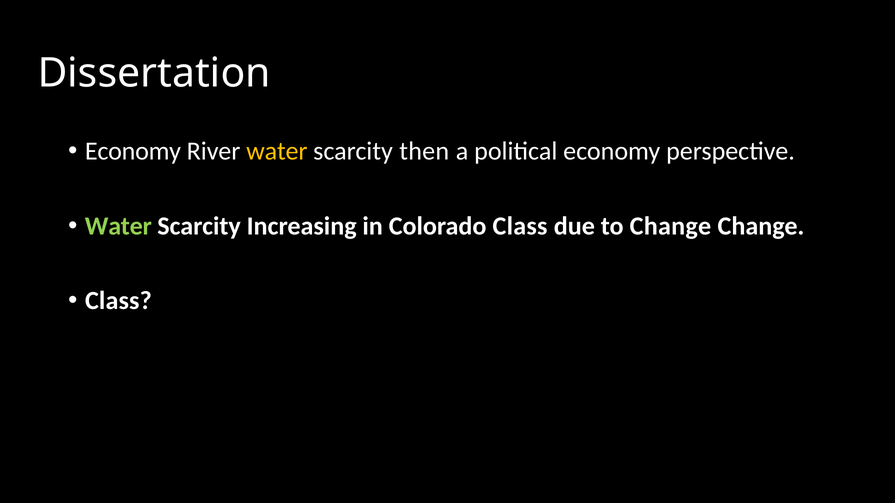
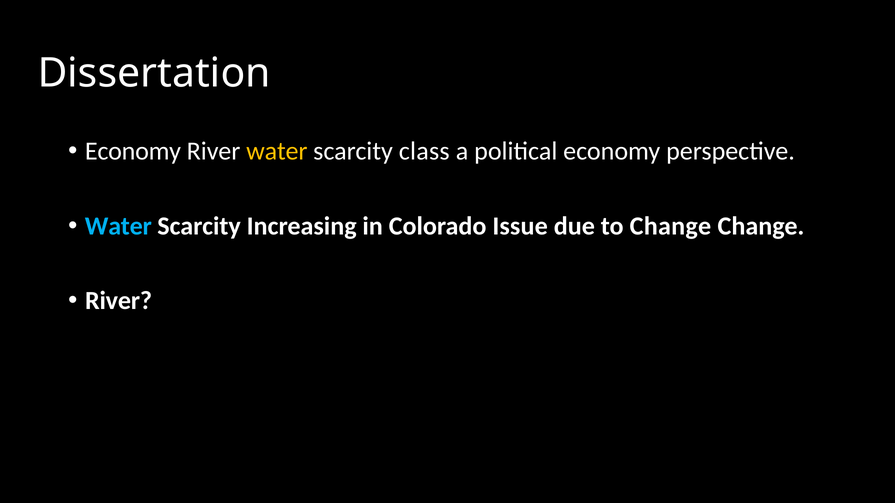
then: then -> class (424, 151)
Water colour: light green -> light blue (118, 226)
Colorado Class: Class -> Issue (520, 226)
Class: Class -> River (119, 301)
